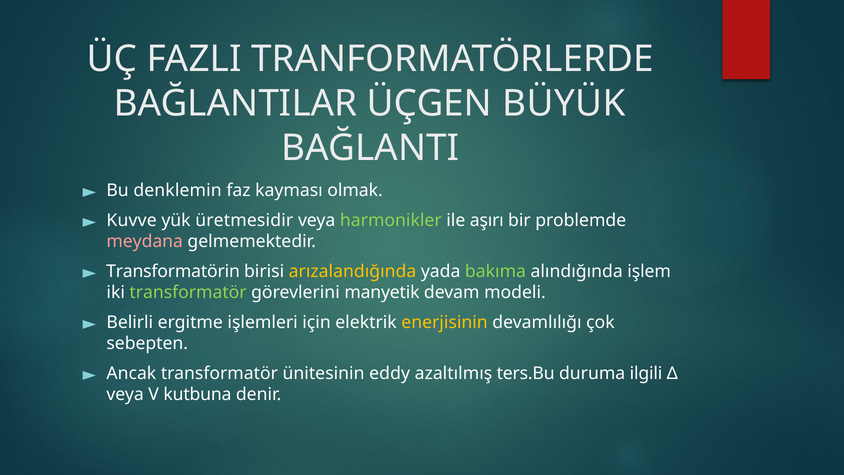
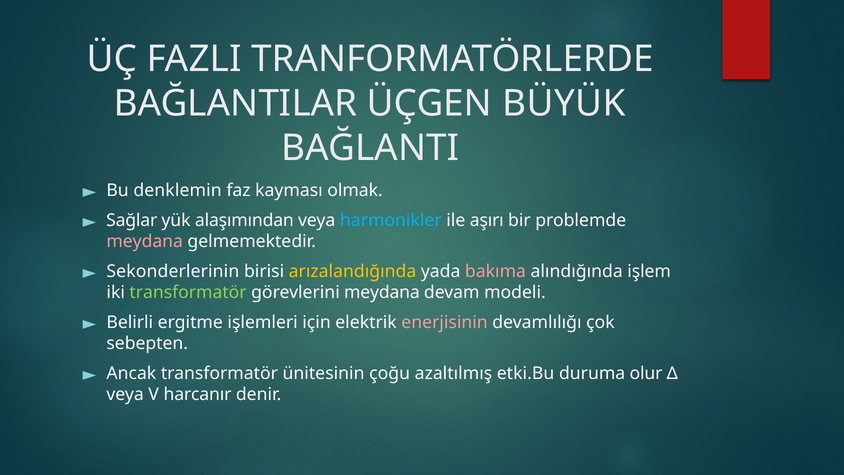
Kuvve: Kuvve -> Sağlar (132, 220)
üretmesidir: üretmesidir -> alaşımından (244, 220)
harmonikler colour: light green -> light blue (391, 220)
Transformatörin: Transformatörin -> Sekonderlerinin (173, 271)
bakıma colour: light green -> pink (495, 271)
görevlerini manyetik: manyetik -> meydana (382, 292)
enerjisinin colour: yellow -> pink (445, 322)
eddy: eddy -> çoğu (390, 373)
ters.Bu: ters.Bu -> etki.Bu (526, 373)
ilgili: ilgili -> olur (646, 373)
kutbuna: kutbuna -> harcanır (197, 394)
